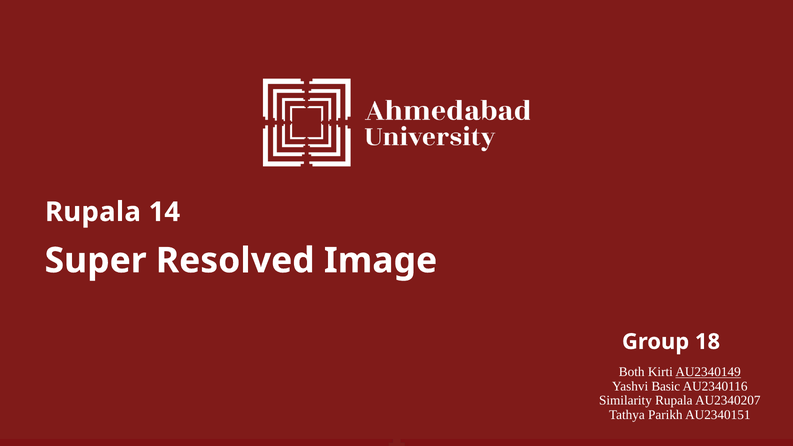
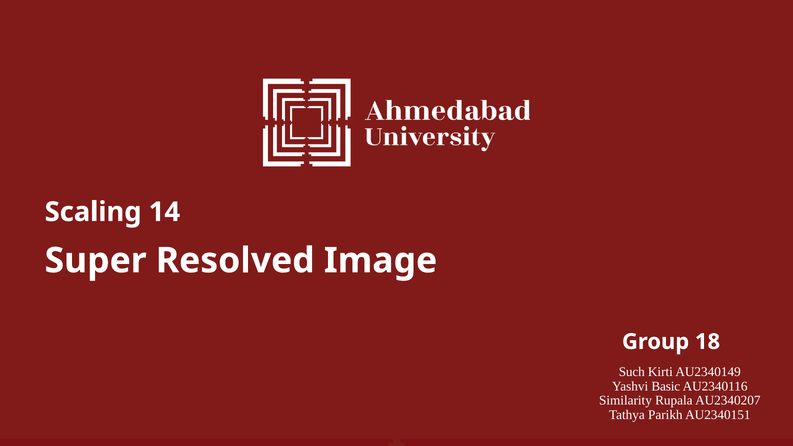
Rupala: Rupala -> Scaling (93, 212)
Both: Both -> Such (632, 372)
AU2340149 underline: present -> none (708, 372)
